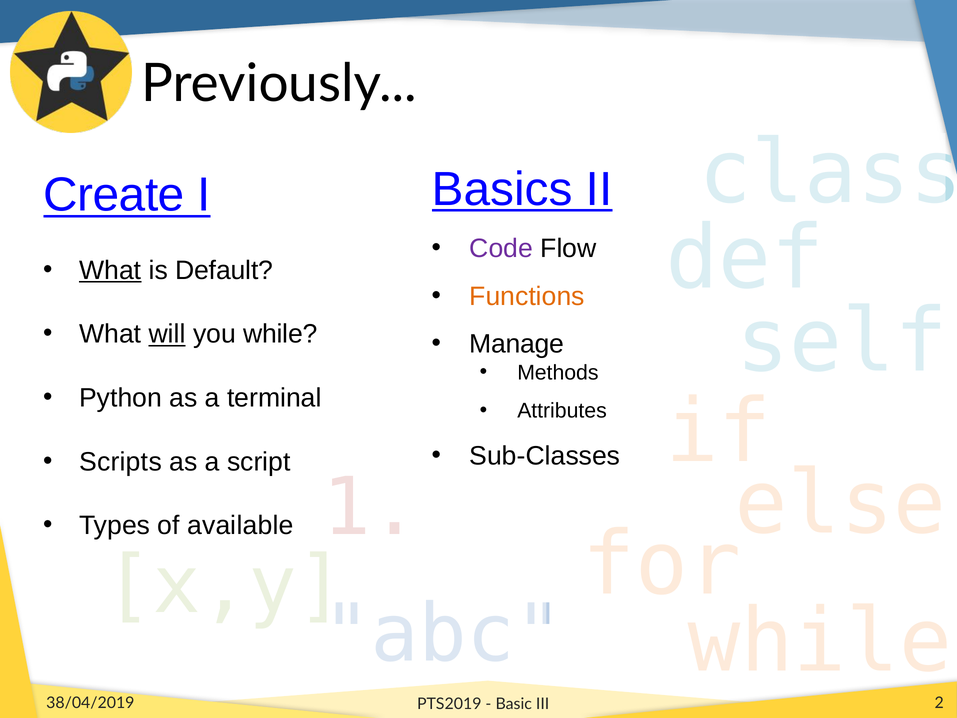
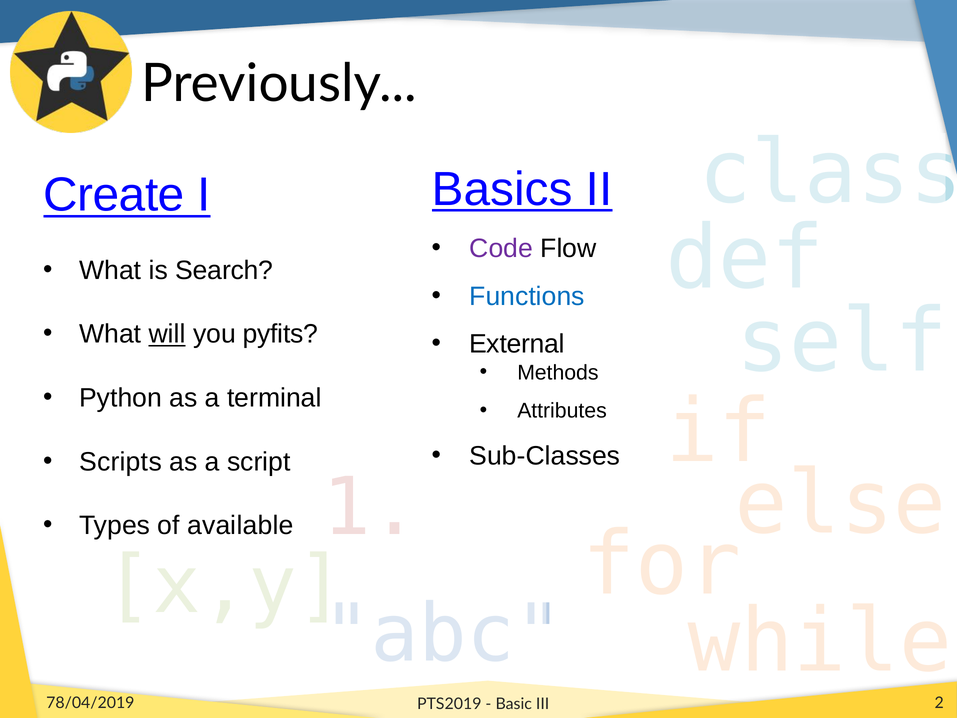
What underline: present -> none (110, 270)
Default: Default -> Search (224, 270)
Functions colour: orange -> blue (527, 296)
you while: while -> pyfits (280, 334)
Manage: Manage -> External (517, 344)
38/04/2019: 38/04/2019 -> 78/04/2019 (90, 703)
